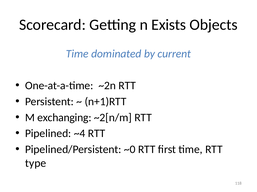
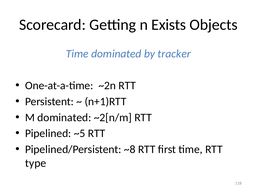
current: current -> tracker (174, 54)
M exchanging: exchanging -> dominated (64, 118)
~4: ~4 -> ~5 (80, 134)
~0: ~0 -> ~8 (130, 150)
